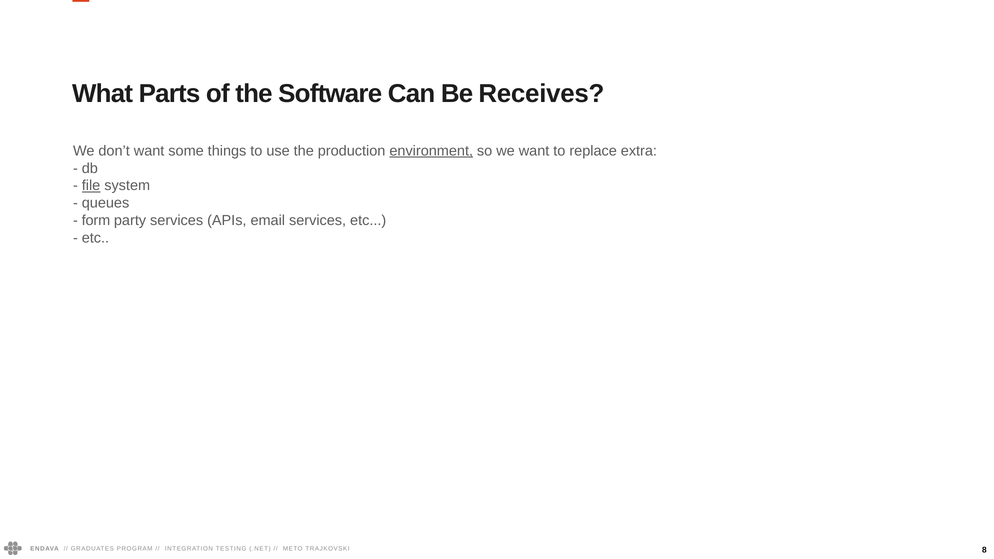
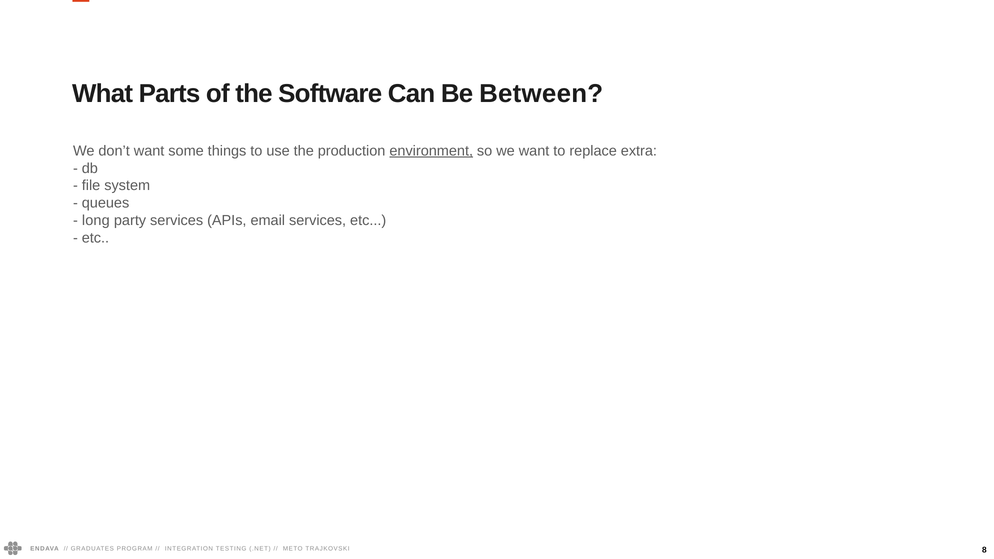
Receives: Receives -> Between (541, 94)
file underline: present -> none (91, 186)
form: form -> long (96, 221)
